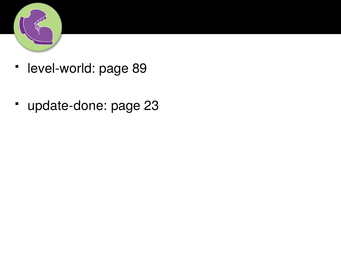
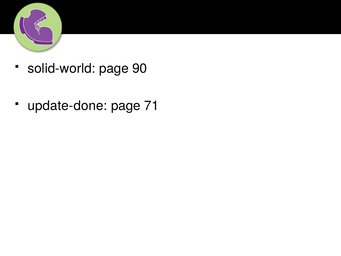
level-world: level-world -> solid-world (62, 69)
89: 89 -> 90 (140, 69)
23: 23 -> 71 (152, 106)
